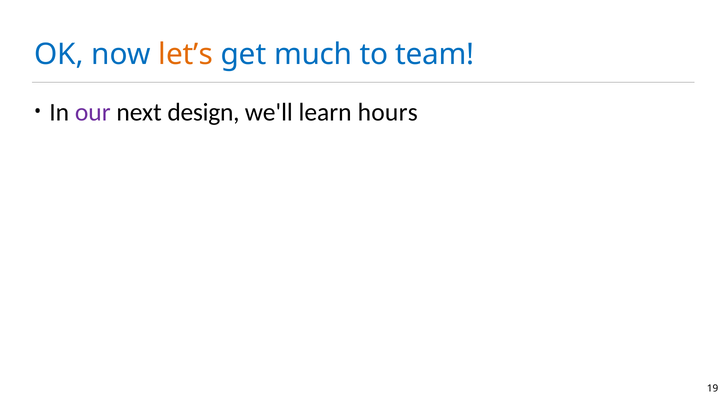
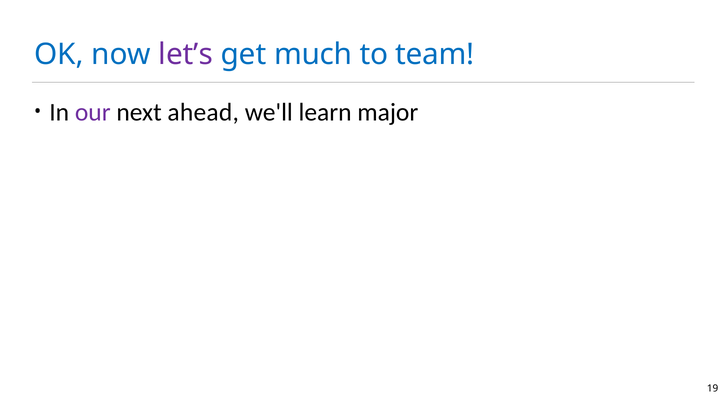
let’s colour: orange -> purple (186, 54)
design: design -> ahead (203, 112)
hours: hours -> major (388, 112)
